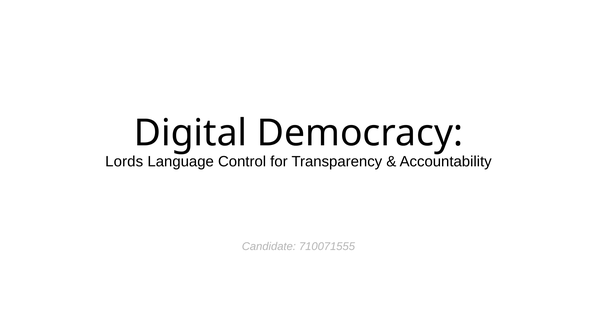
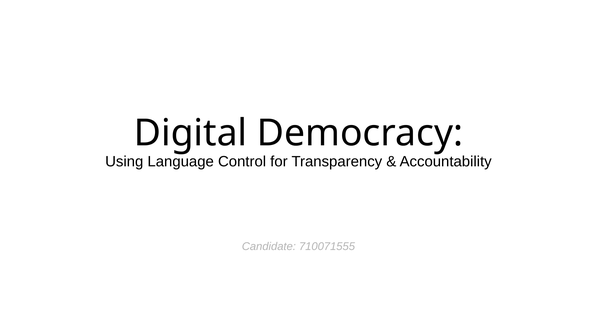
Lords: Lords -> Using (124, 161)
